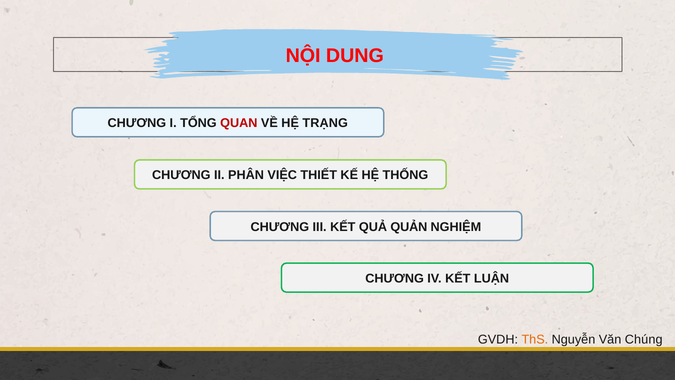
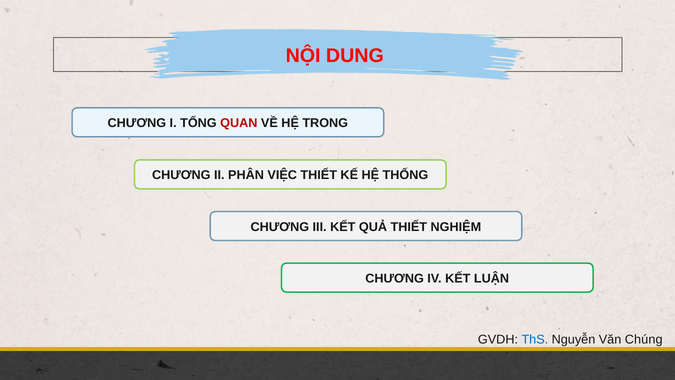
TRẠNG: TRẠNG -> TRONG (325, 123)
QUẢ QUẢN: QUẢN -> THIẾT (409, 227)
ThS colour: orange -> blue (535, 339)
